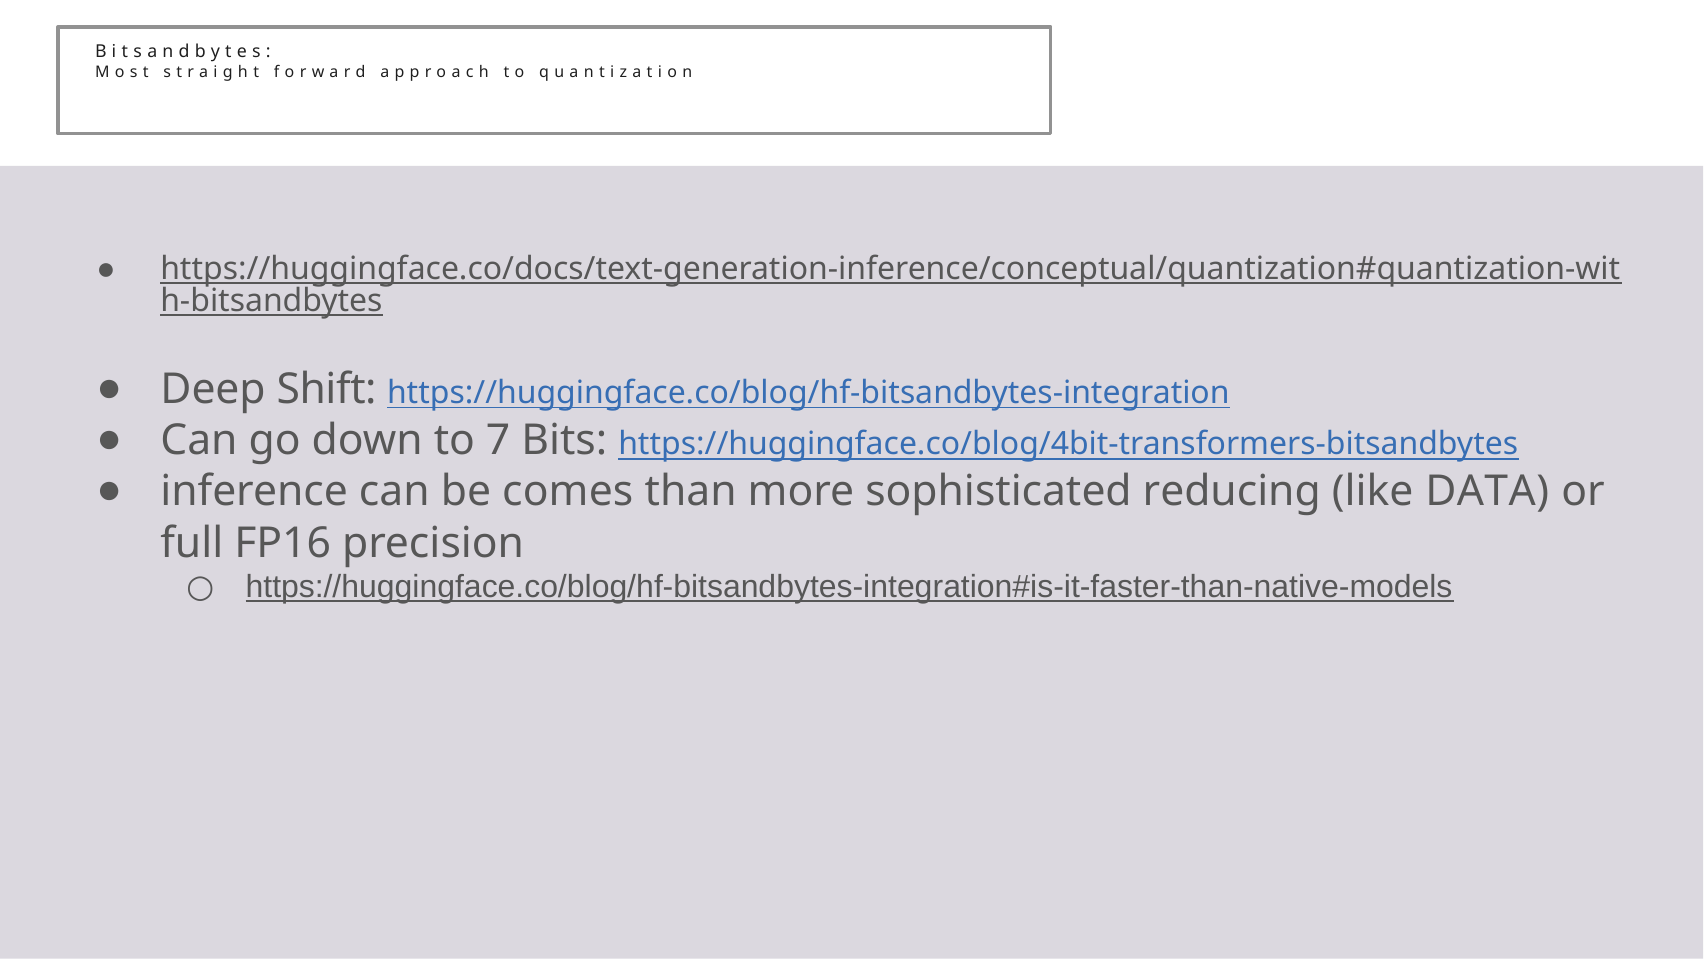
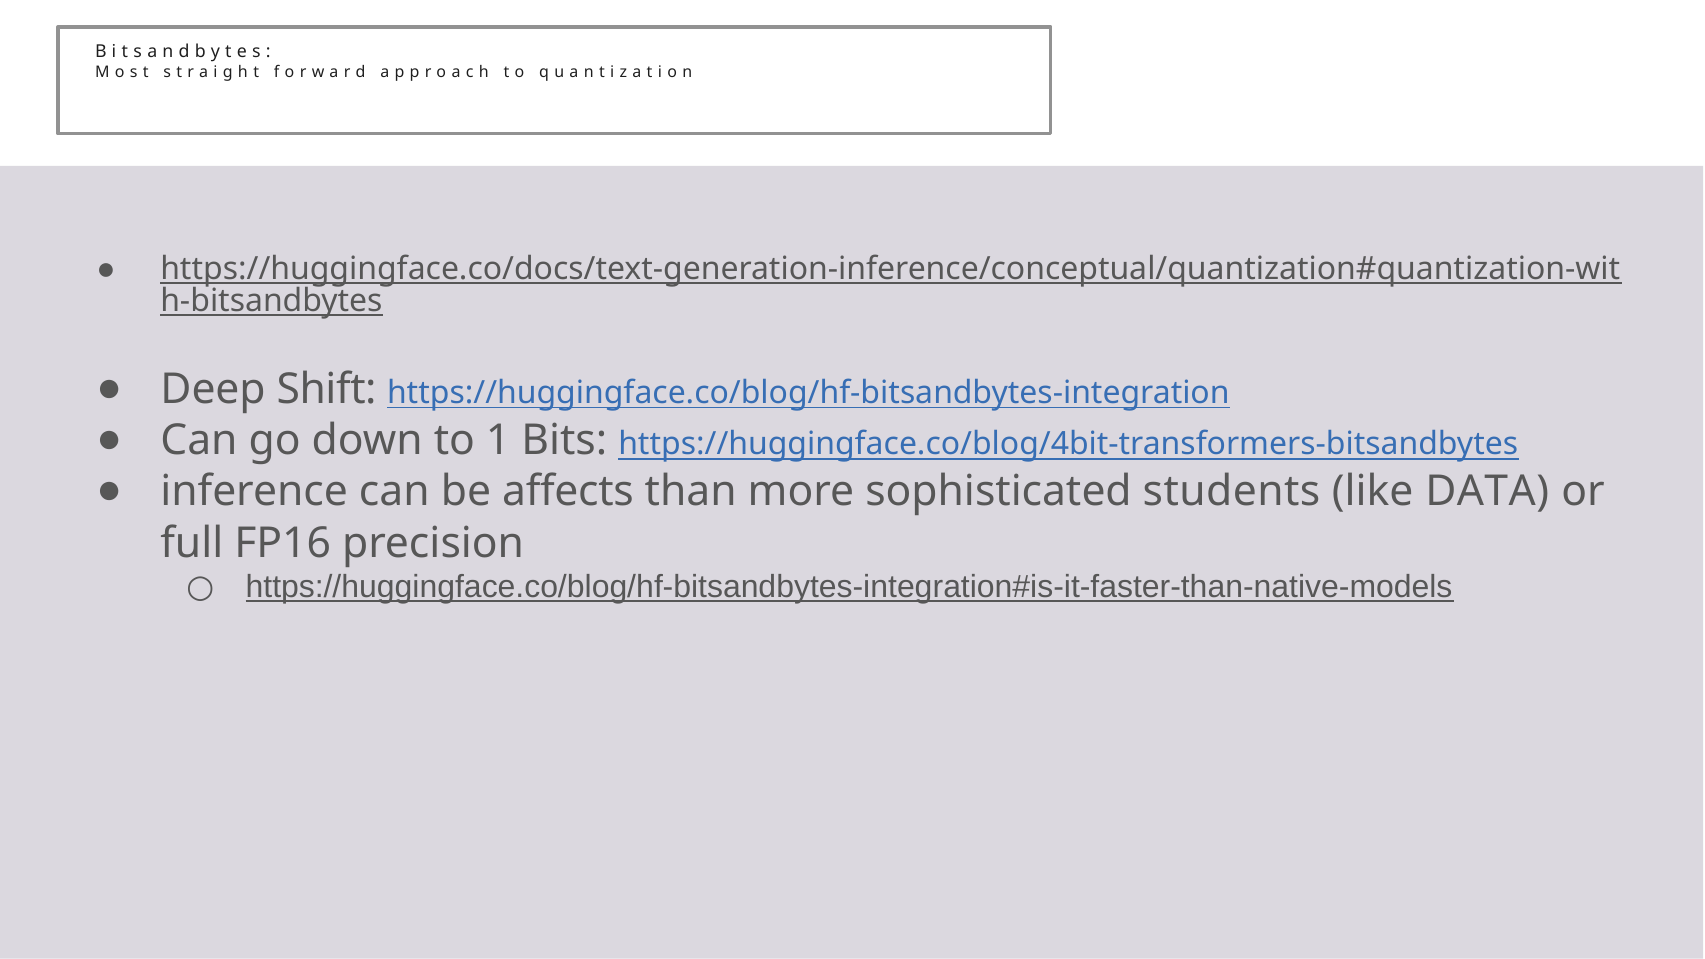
7: 7 -> 1 (498, 441)
comes: comes -> affects (568, 492)
reducing: reducing -> students (1232, 492)
